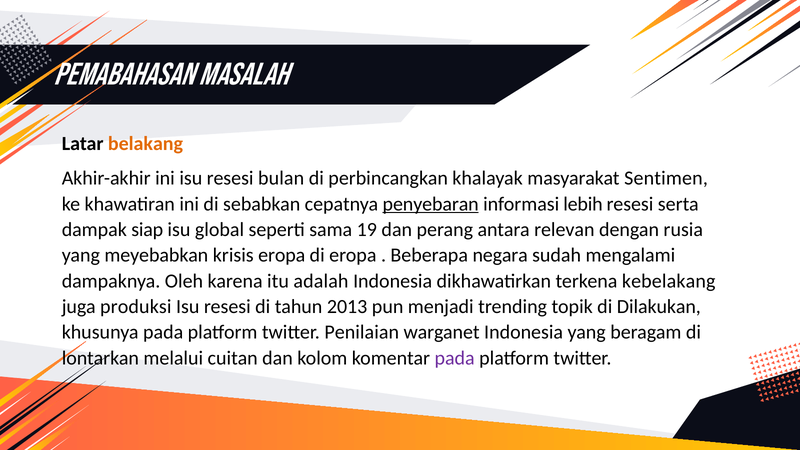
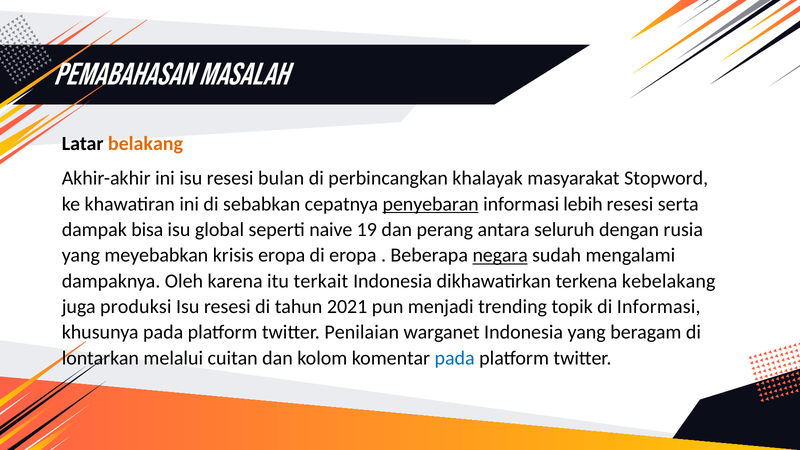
Sentimen: Sentimen -> Stopword (666, 178)
siap: siap -> bisa (147, 230)
sama: sama -> naive (331, 230)
relevan: relevan -> seluruh (564, 230)
negara underline: none -> present (500, 255)
adalah: adalah -> terkait (321, 281)
2013: 2013 -> 2021 (347, 307)
di Dilakukan: Dilakukan -> Informasi (659, 307)
pada colour: purple -> blue (455, 358)
